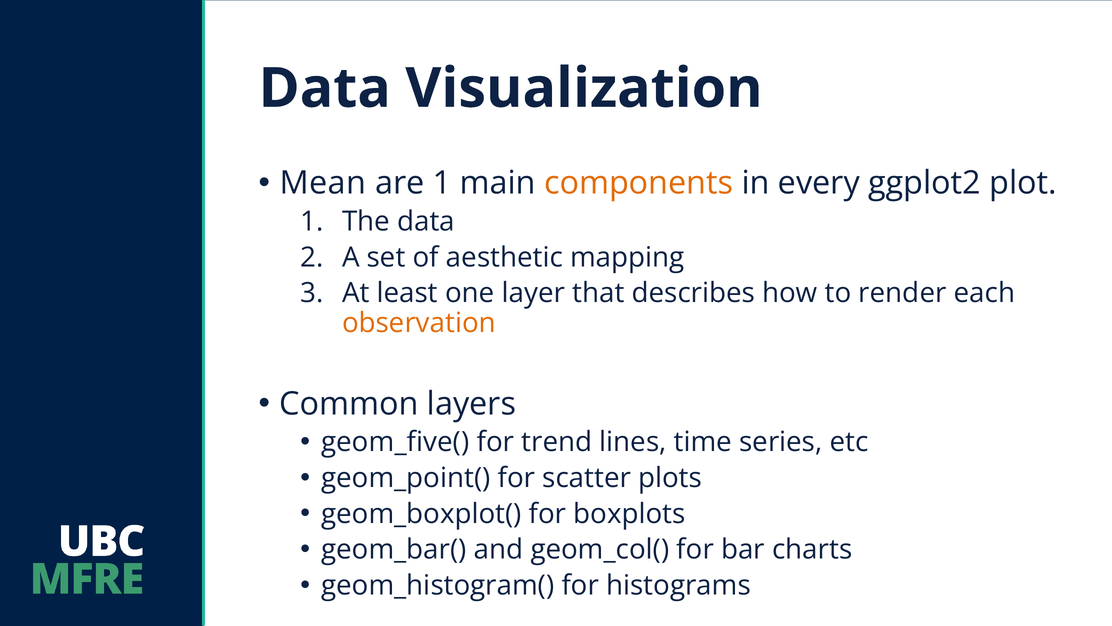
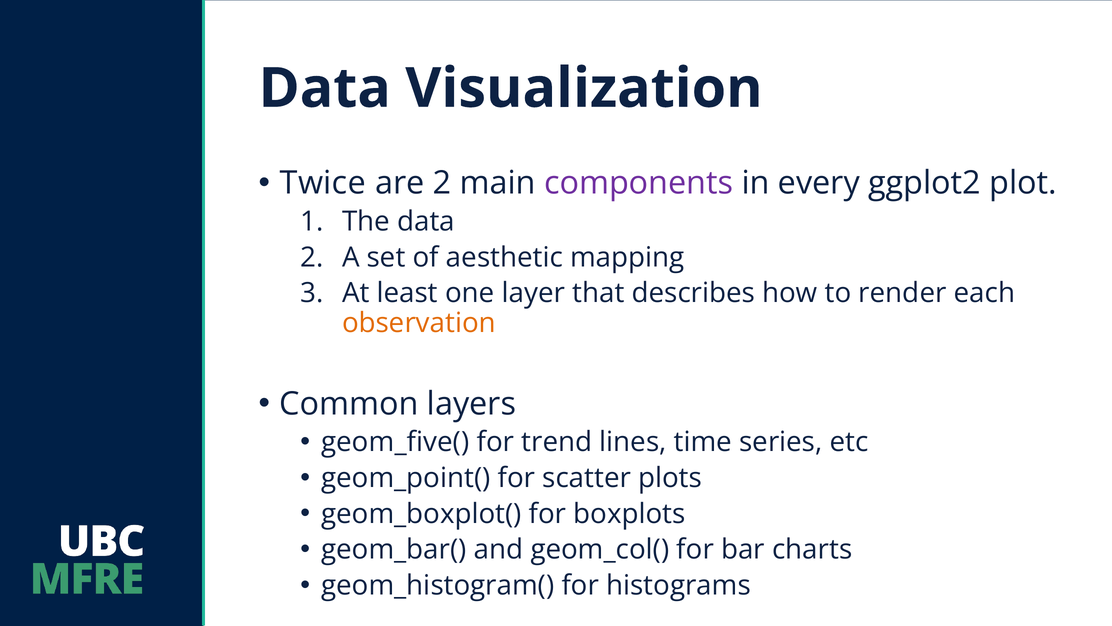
Mean: Mean -> Twice (323, 183)
are 1: 1 -> 2 (442, 183)
components colour: orange -> purple (639, 183)
